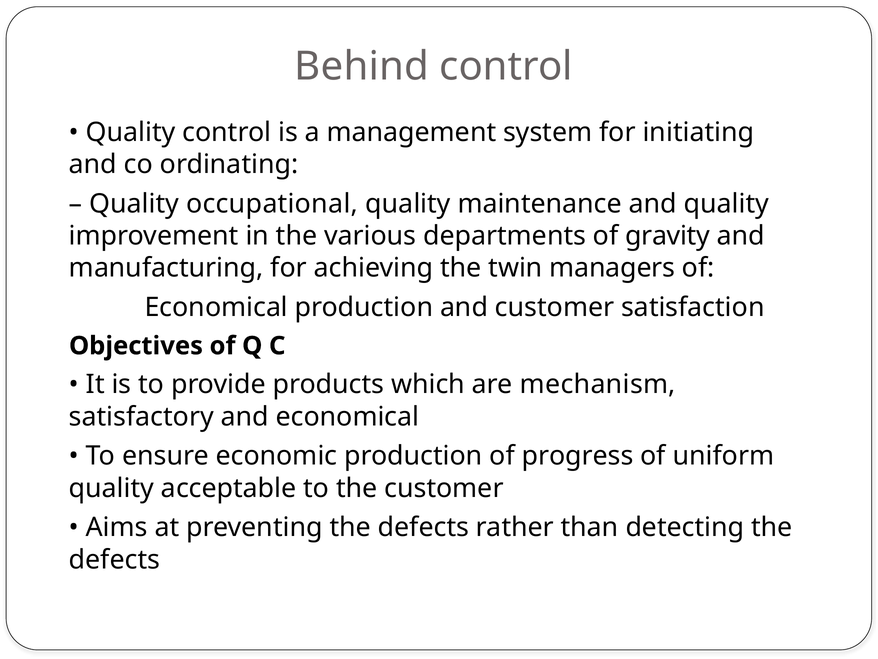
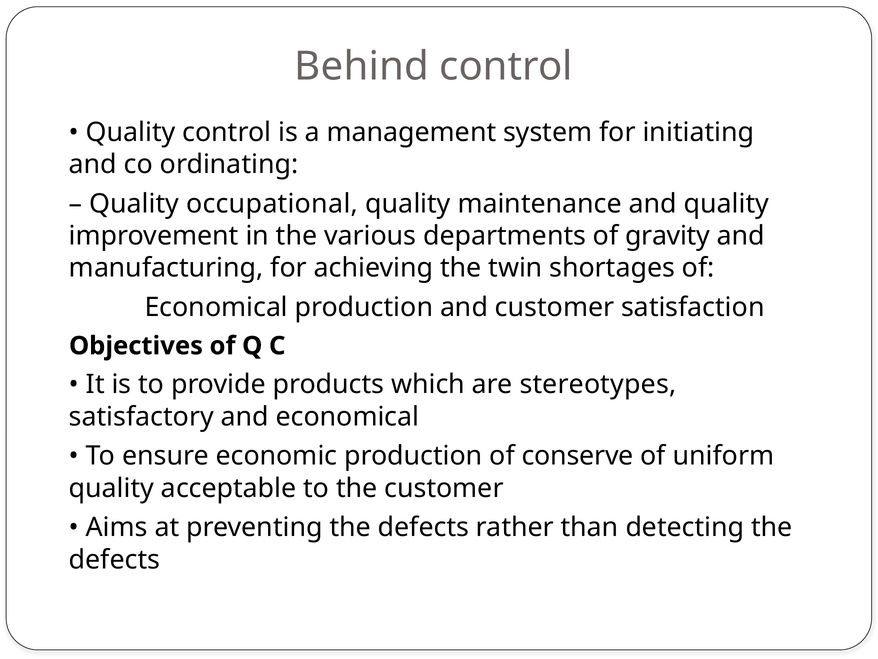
managers: managers -> shortages (612, 268)
mechanism: mechanism -> stereotypes (598, 384)
progress: progress -> conserve (578, 456)
